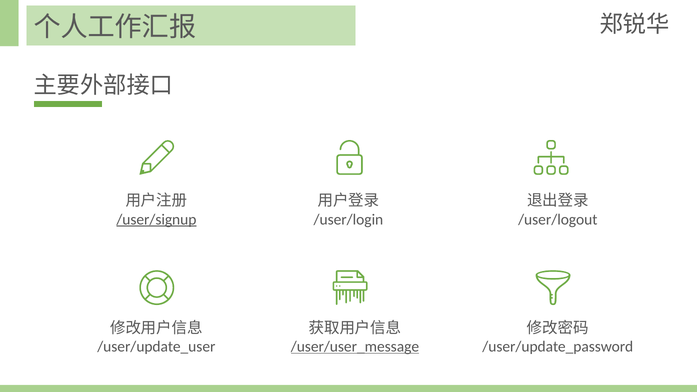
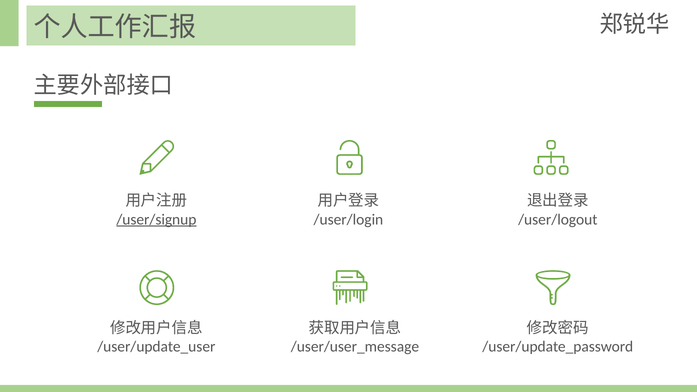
/user/user_message underline: present -> none (355, 347)
